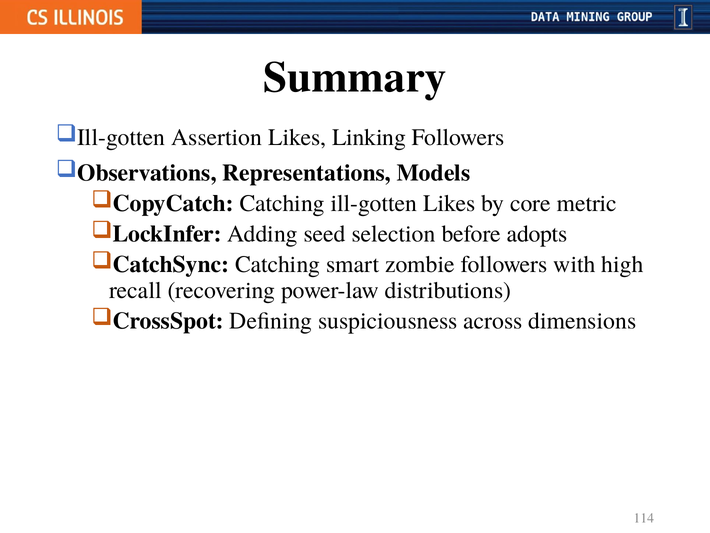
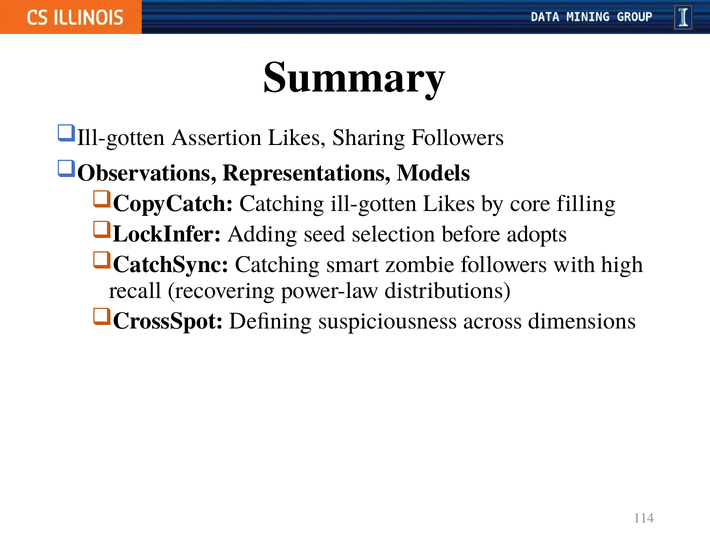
Linking: Linking -> Sharing (369, 138)
metric: metric -> filling (587, 203)
